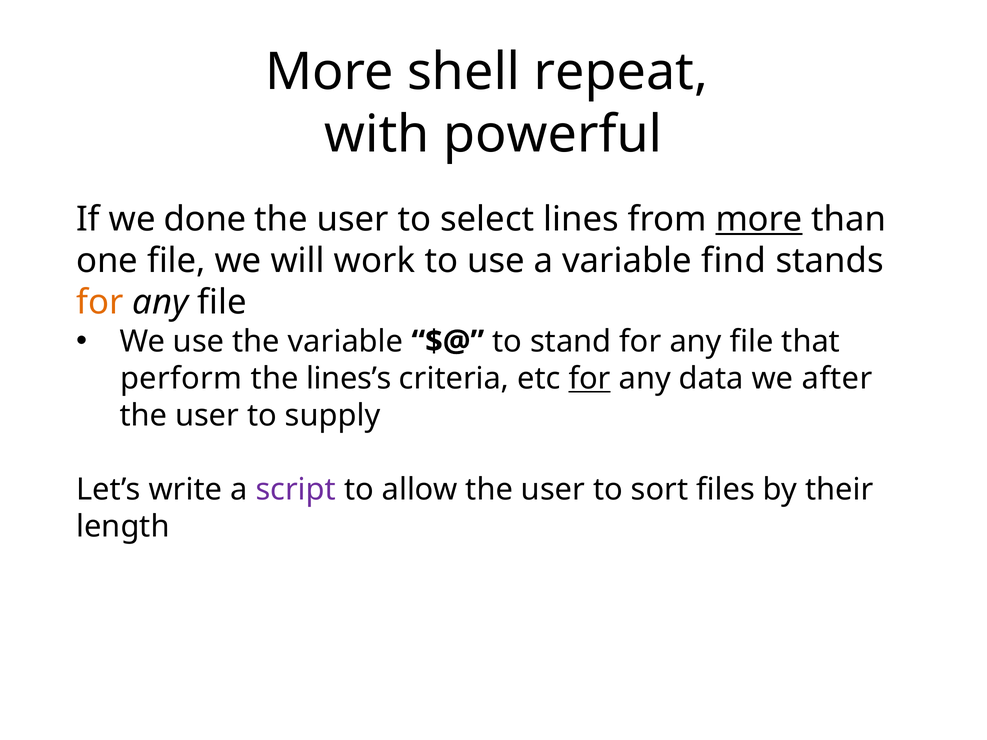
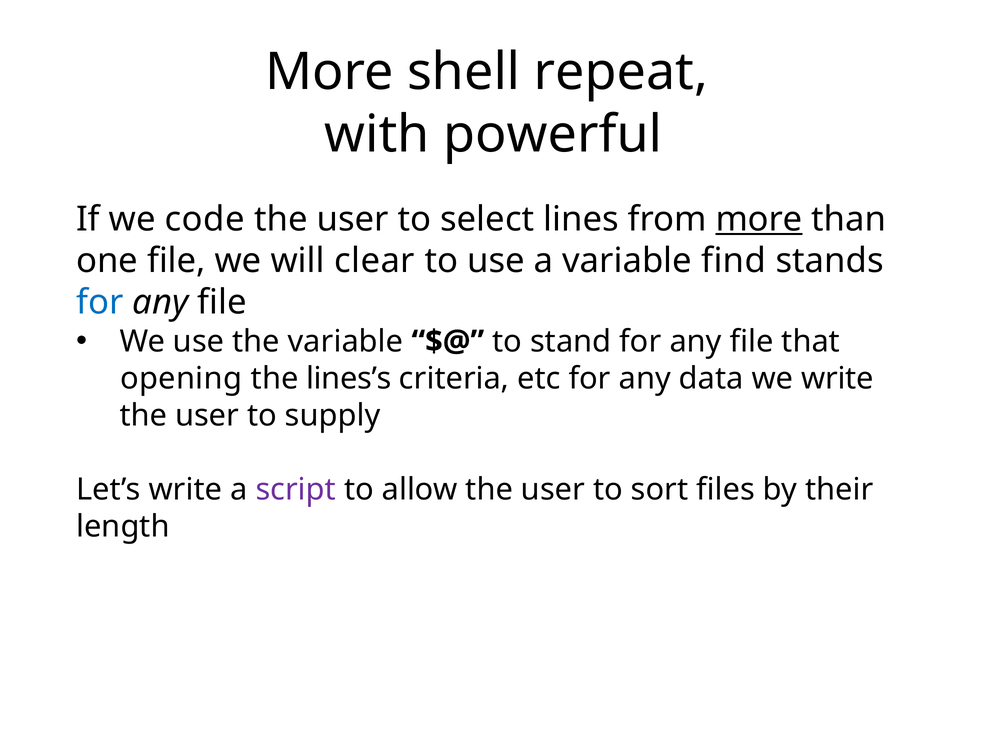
done: done -> code (205, 219)
work: work -> clear (374, 261)
for colour: orange -> blue (100, 303)
perform: perform -> opening (181, 379)
for underline: present -> none (590, 379)
we after: after -> write (837, 379)
